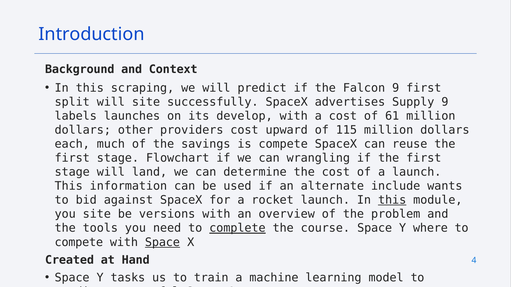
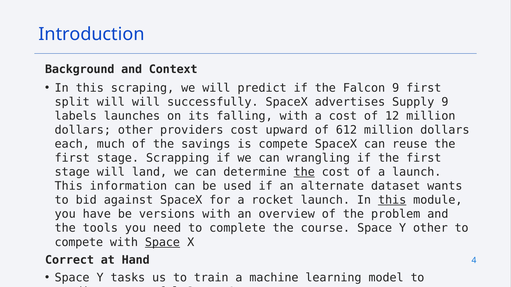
will site: site -> will (146, 102)
develop: develop -> falling (244, 116)
61: 61 -> 12 (392, 116)
115: 115 -> 612 (346, 130)
Flowchart: Flowchart -> Scrapping (178, 158)
the underline: none -> present (304, 172)
include: include -> dataset (396, 186)
you site: site -> have (97, 214)
complete underline: present -> none (237, 228)
Y where: where -> other (430, 228)
Created: Created -> Correct (69, 260)
